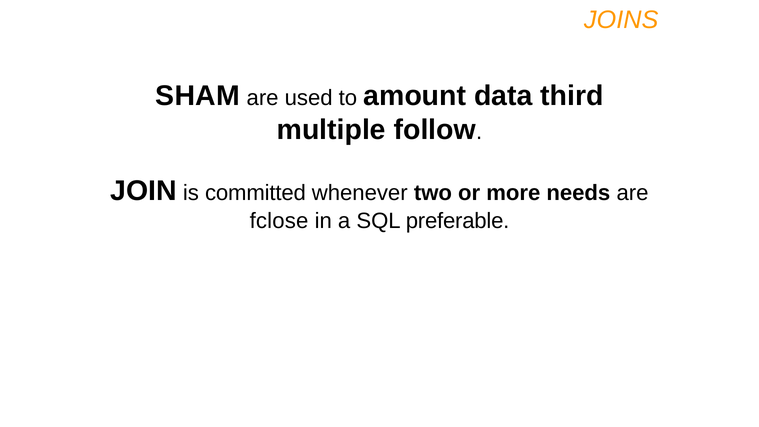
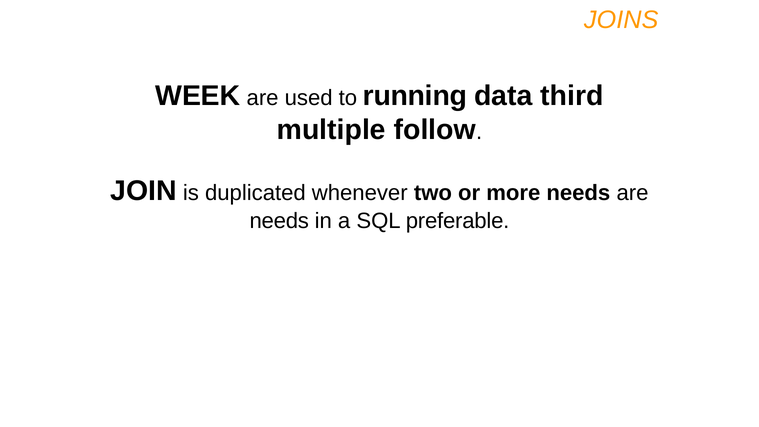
SHAM: SHAM -> WEEK (198, 96)
amount: amount -> running (415, 96)
committed: committed -> duplicated (255, 193)
fclose: fclose -> needs (279, 221)
